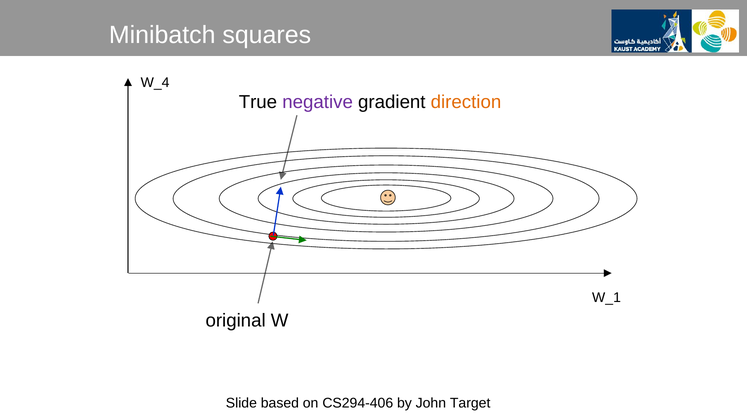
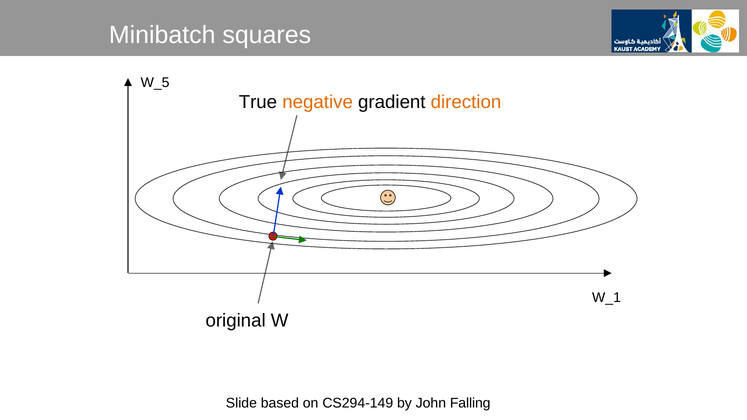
W_4: W_4 -> W_5 (155, 83)
negative colour: purple -> orange (318, 102)
CS294-406: CS294-406 -> CS294-149 (358, 403)
Target: Target -> Falling (470, 403)
